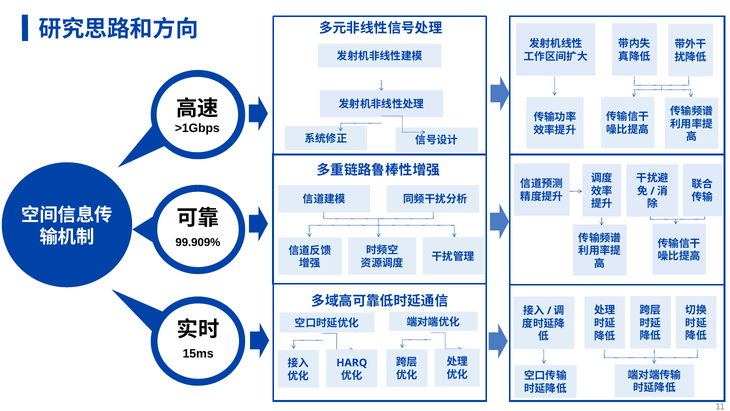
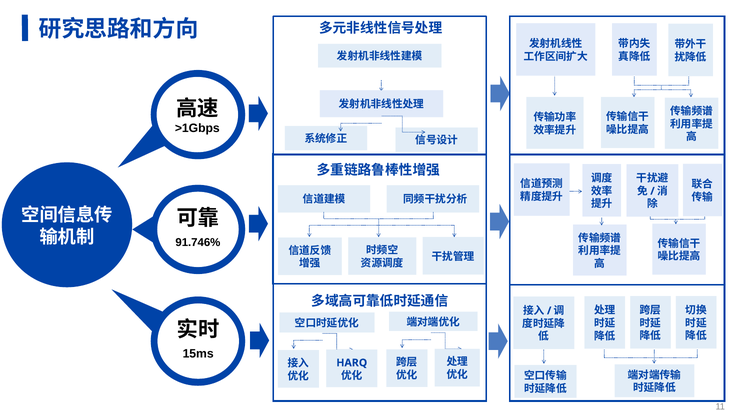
99.909%: 99.909% -> 91.746% (198, 242)
